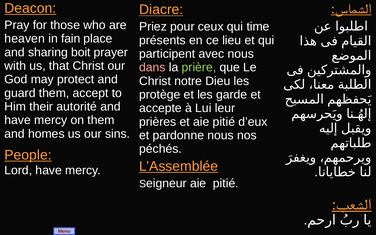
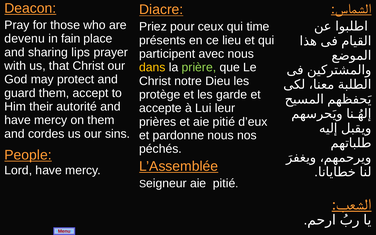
heaven: heaven -> devenu (25, 39)
boit: boit -> lips (81, 52)
dans colour: pink -> yellow (152, 67)
homes: homes -> cordes (46, 134)
